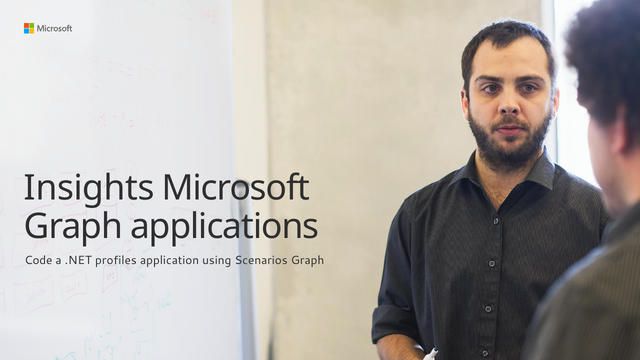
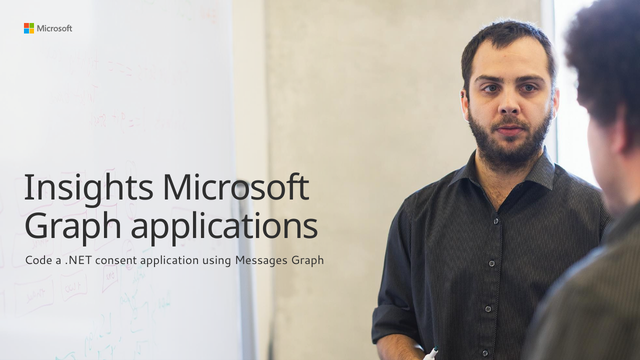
profiles: profiles -> consent (116, 261)
Scenarios: Scenarios -> Messages (261, 261)
